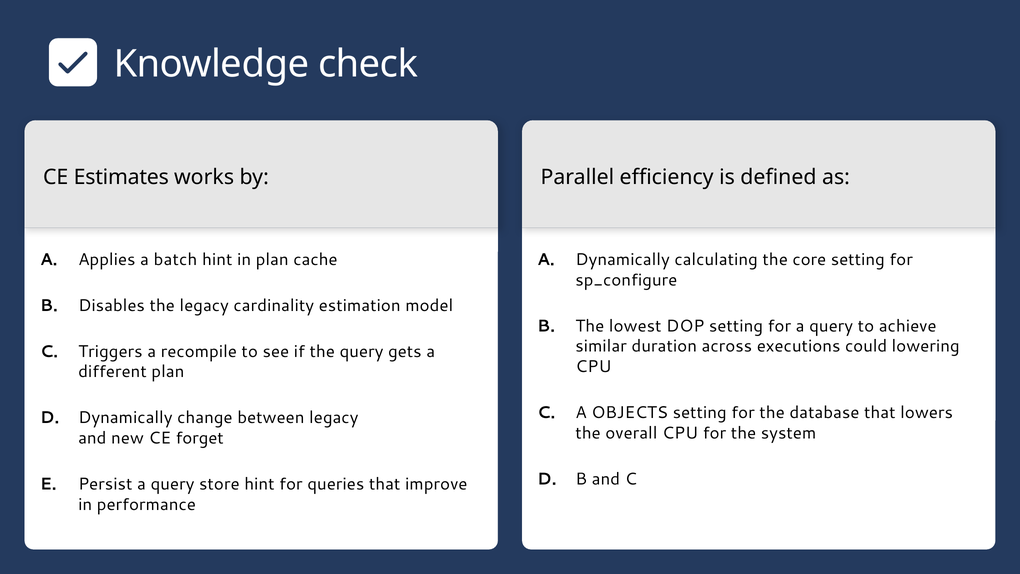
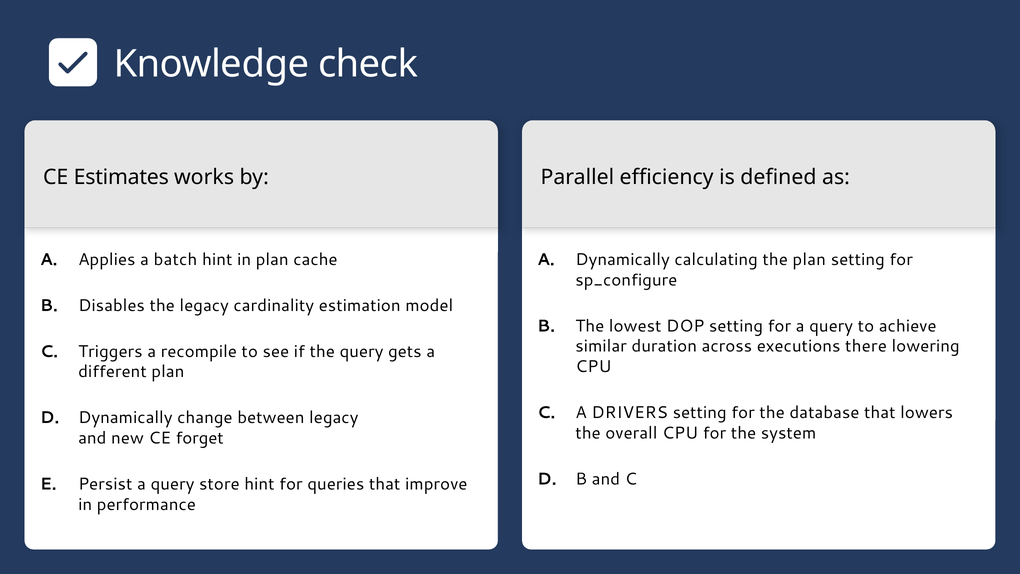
the core: core -> plan (809, 260)
could: could -> there (866, 346)
OBJECTS: OBJECTS -> DRIVERS (630, 412)
